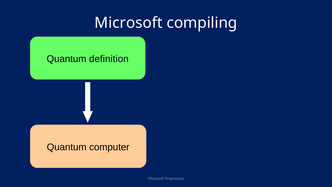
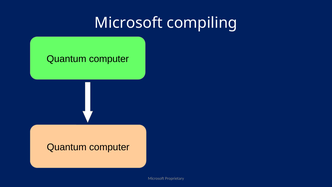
definition: definition -> computer (109, 59)
